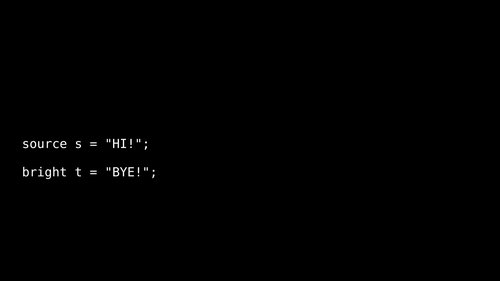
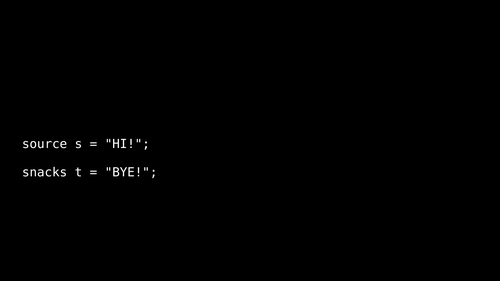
bright: bright -> snacks (45, 173)
